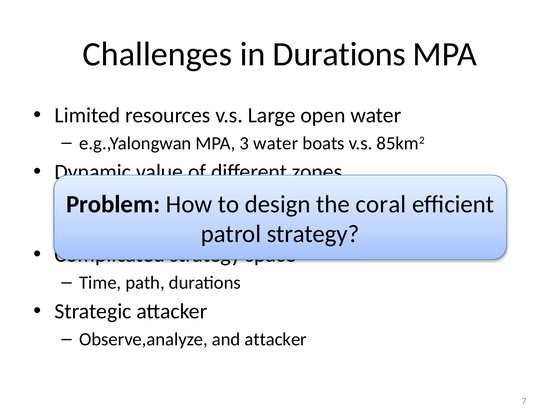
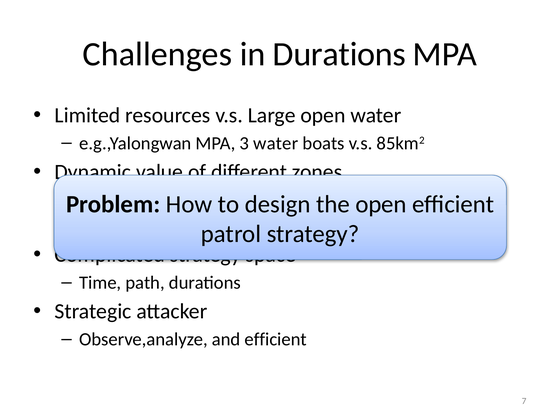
coral: coral -> open (381, 204)
and attacker: attacker -> efficient (276, 339)
